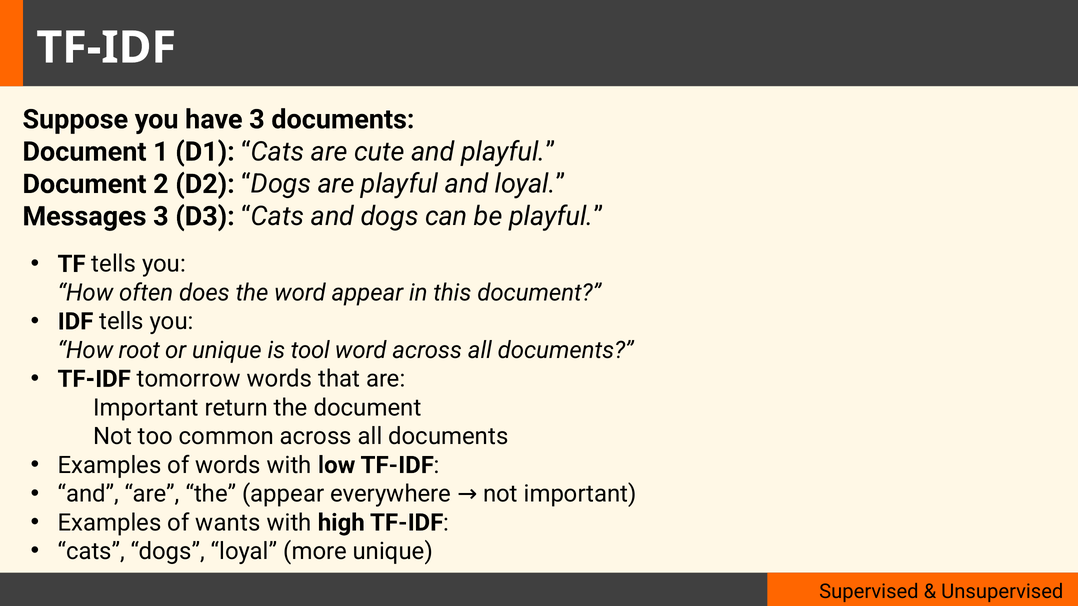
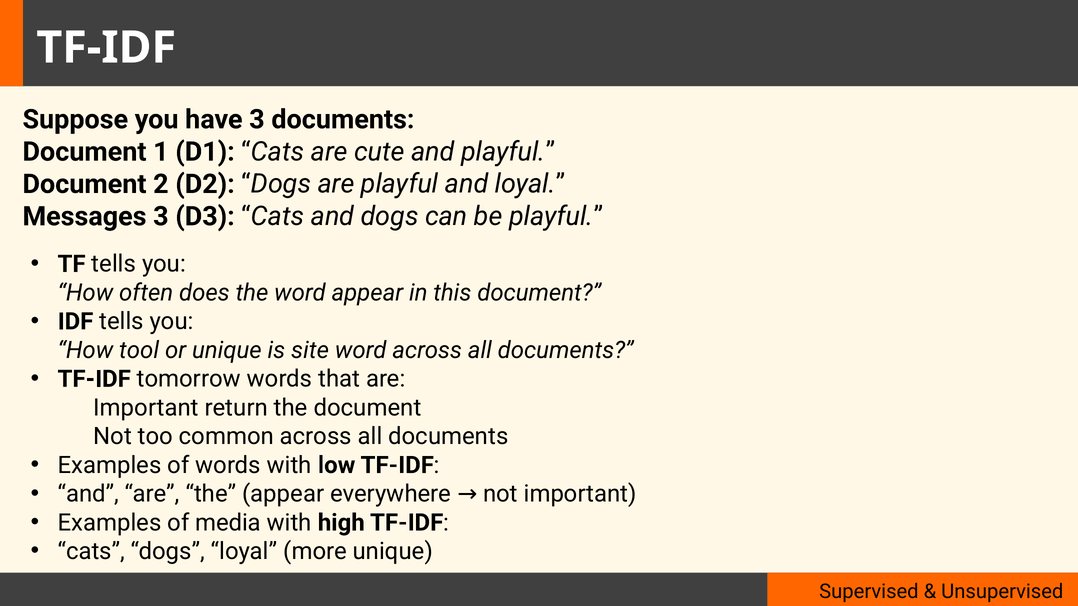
root: root -> tool (139, 350)
tool: tool -> site (310, 350)
wants: wants -> media (228, 523)
